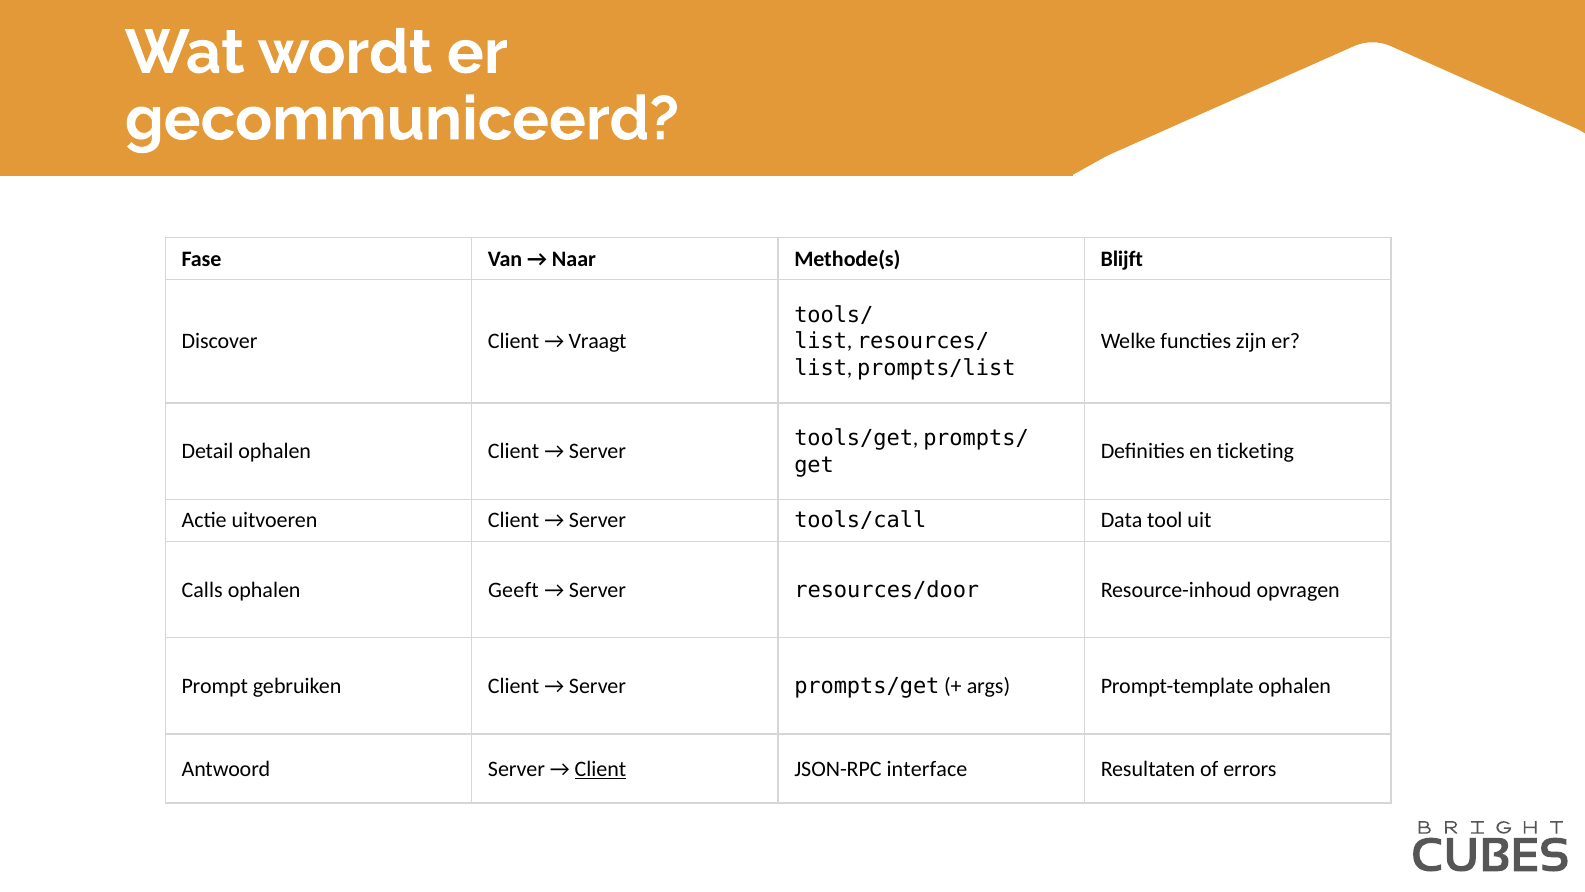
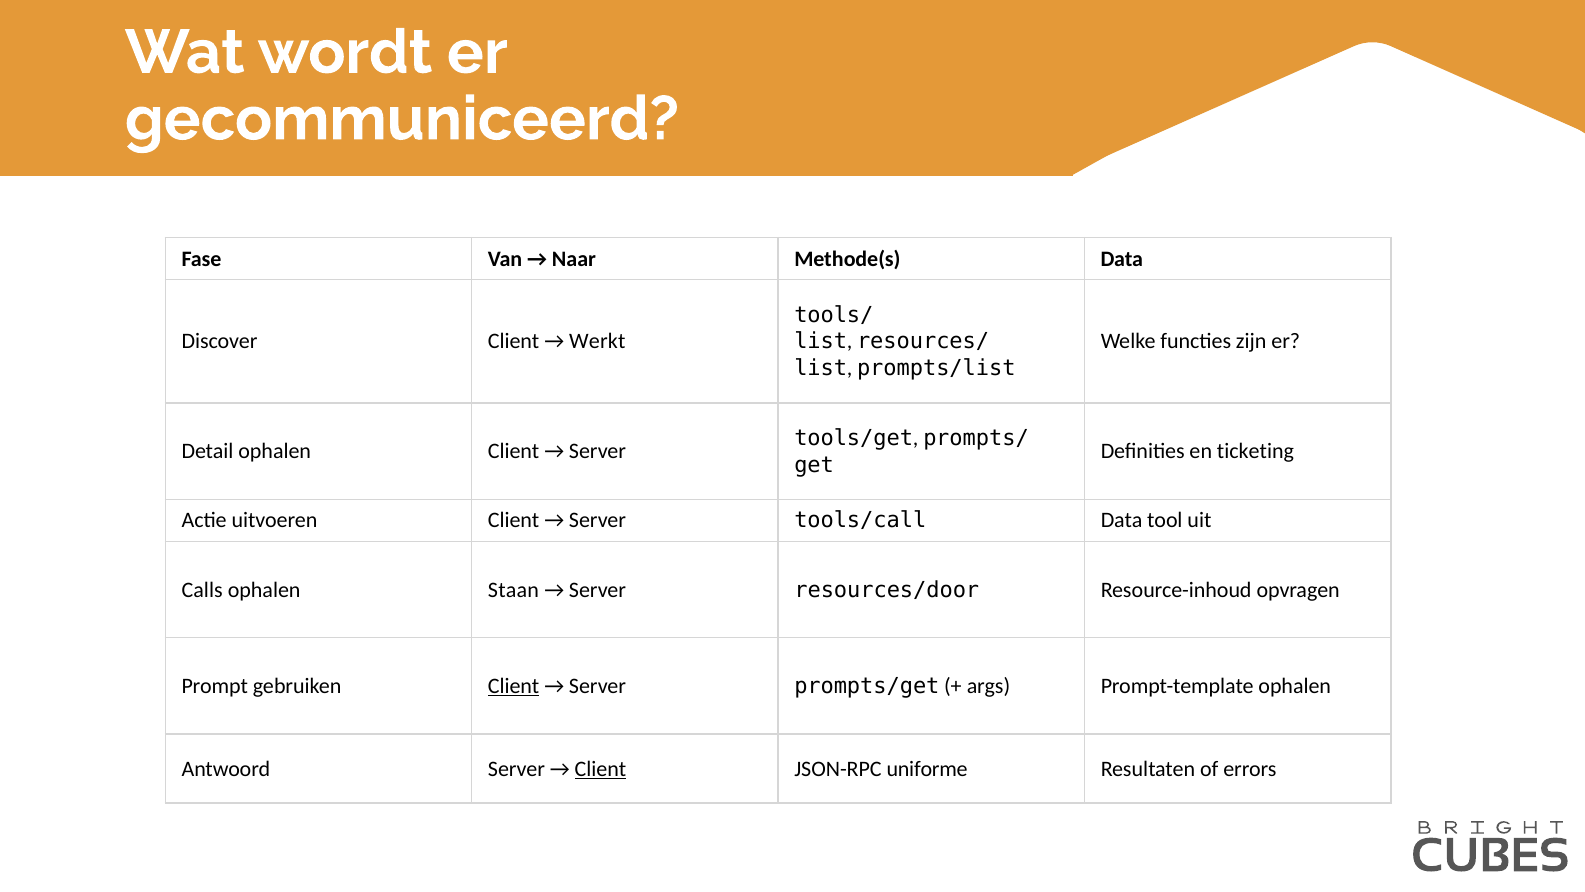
Methode(s Blijft: Blijft -> Data (1122, 259)
Vraagt: Vraagt -> Werkt (597, 341)
Geeft: Geeft -> Staan (513, 589)
Client underline: none -> present (514, 686)
interface: interface -> uniforme (927, 768)
